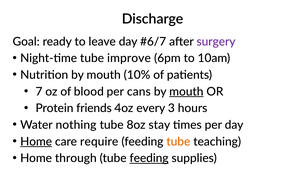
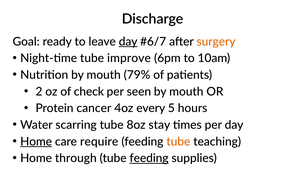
day underline: none -> present (128, 42)
surgery colour: purple -> orange (216, 42)
10%: 10% -> 79% (137, 75)
7: 7 -> 2 (39, 92)
blood: blood -> check (89, 92)
cans: cans -> seen (139, 92)
mouth underline: present -> none (186, 92)
friends: friends -> cancer (94, 108)
3: 3 -> 5 (171, 108)
nothing: nothing -> scarring (76, 125)
